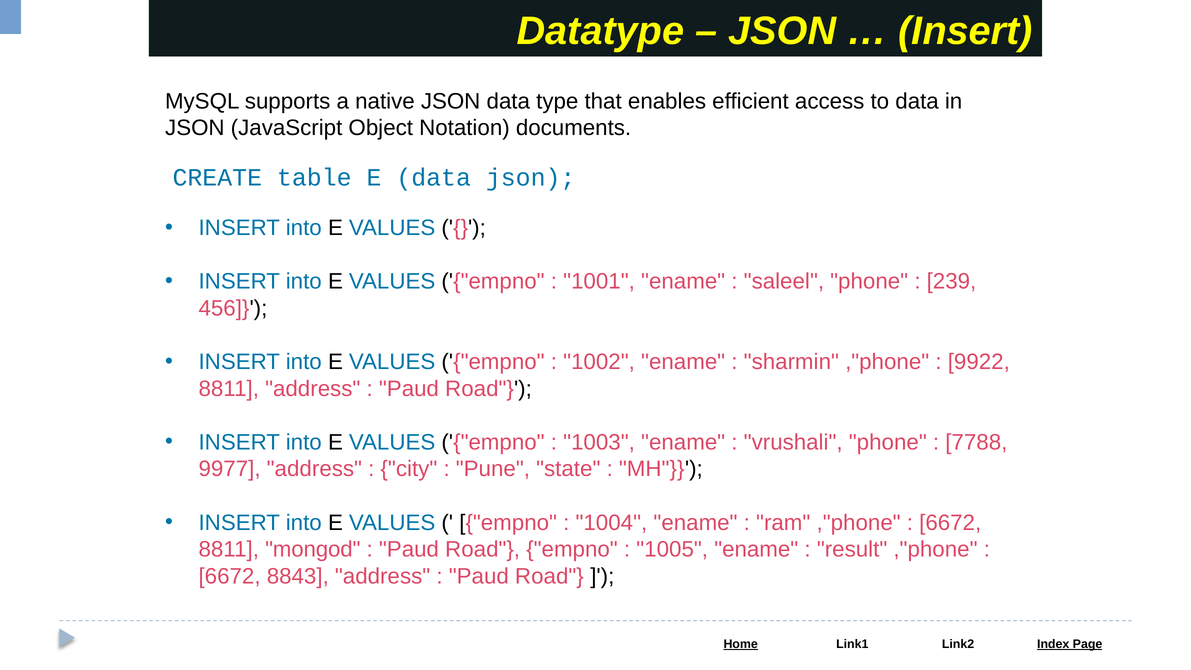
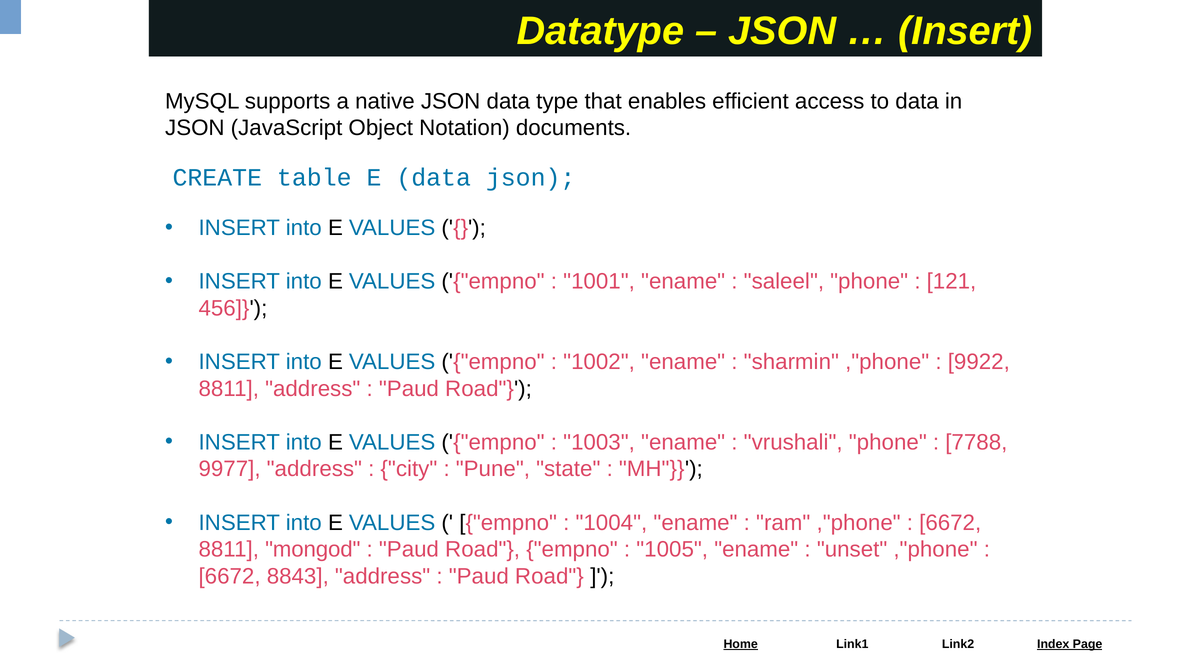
239: 239 -> 121 (951, 281)
result: result -> unset (852, 549)
